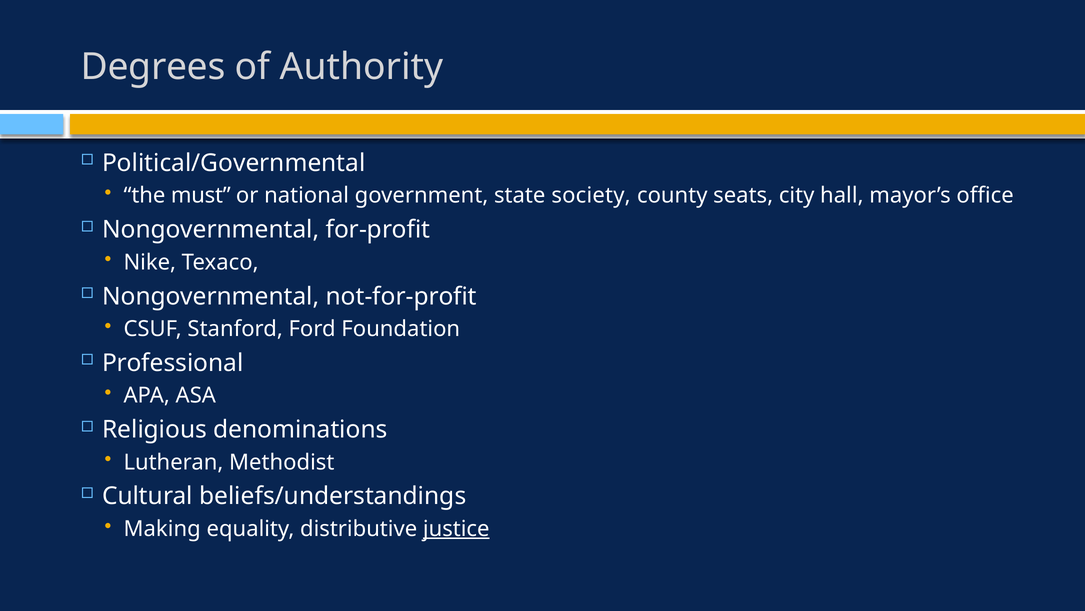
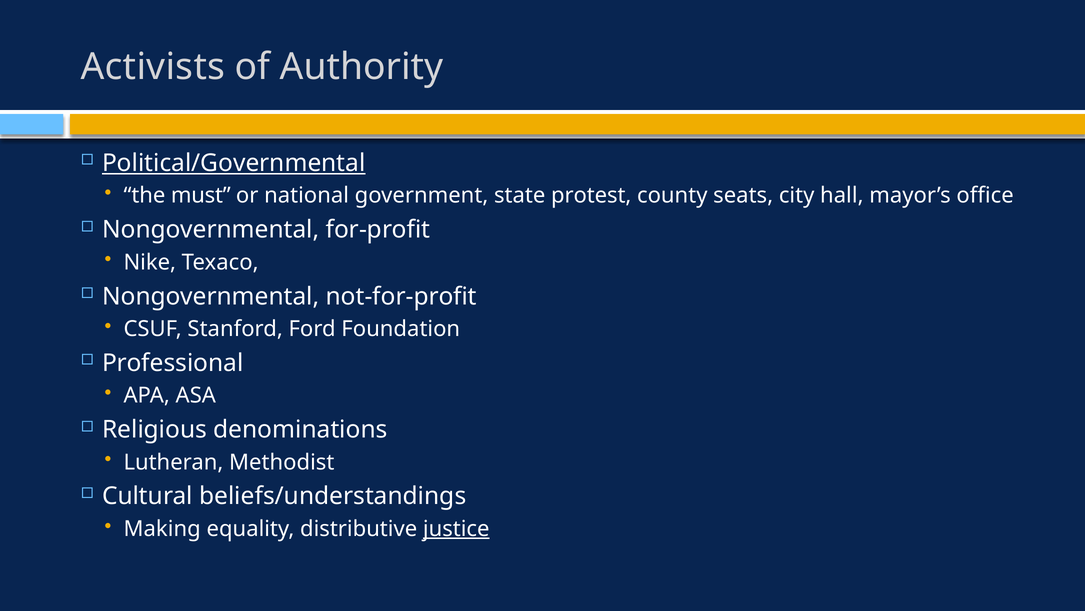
Degrees: Degrees -> Activists (153, 67)
Political/Governmental underline: none -> present (234, 163)
society: society -> protest (591, 195)
